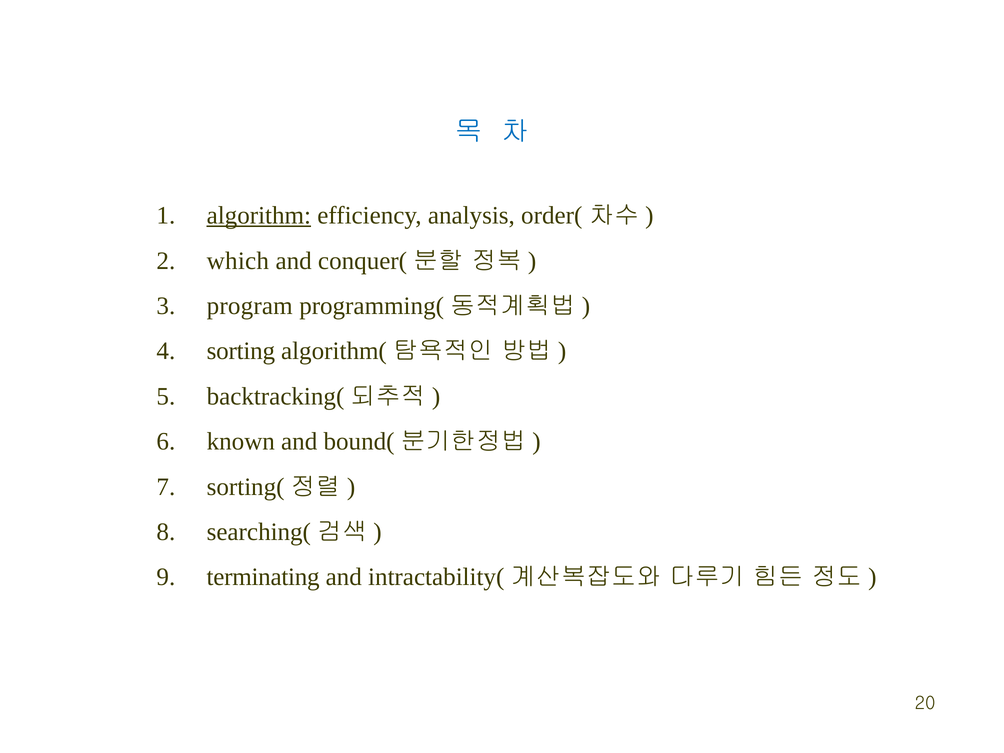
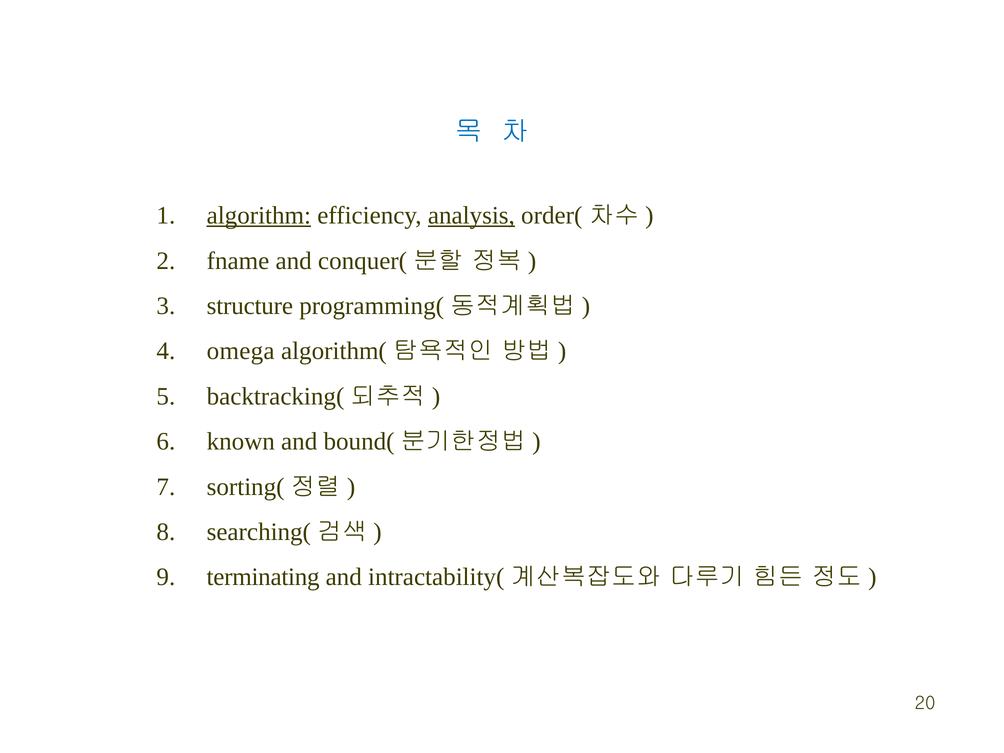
analysis underline: none -> present (471, 216)
which: which -> fname (238, 261)
program: program -> structure (250, 306)
sorting: sorting -> omega (241, 351)
